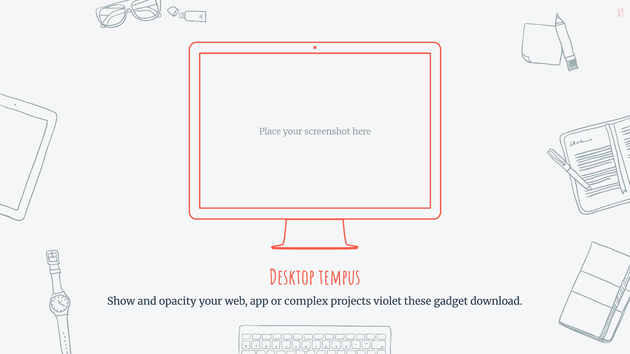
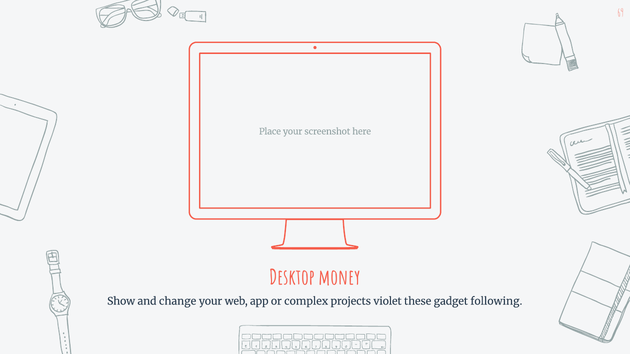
tempus: tempus -> money (339, 278)
opacity: opacity -> change (178, 302)
download: download -> following (496, 302)
